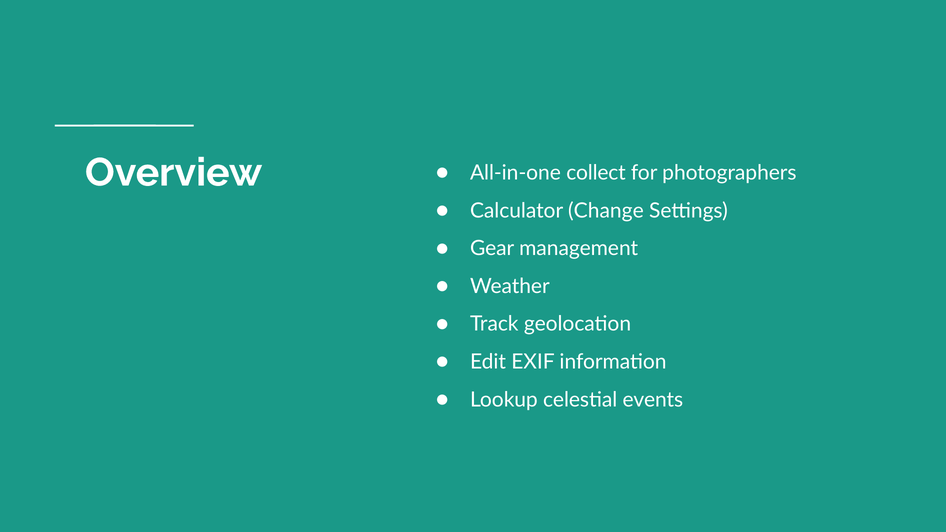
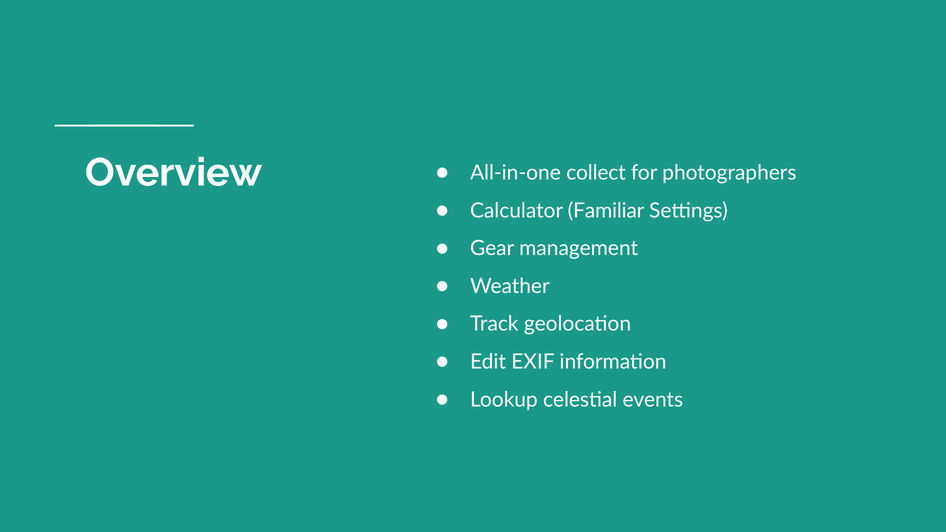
Change: Change -> Familiar (606, 211)
